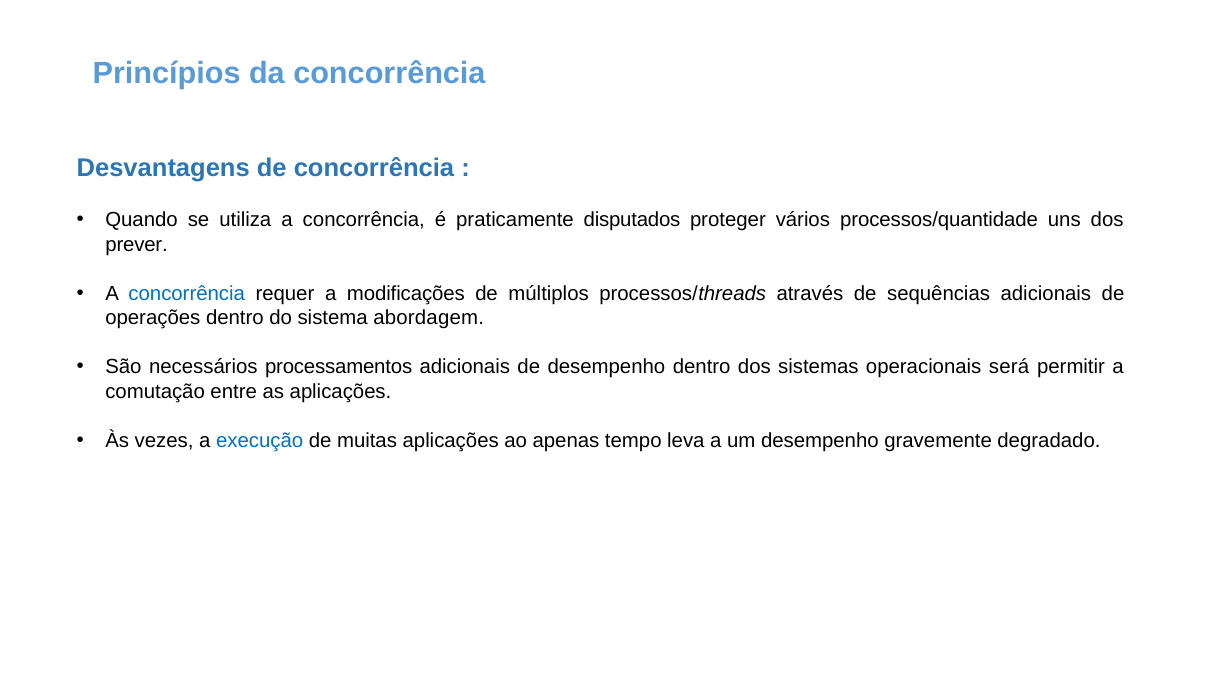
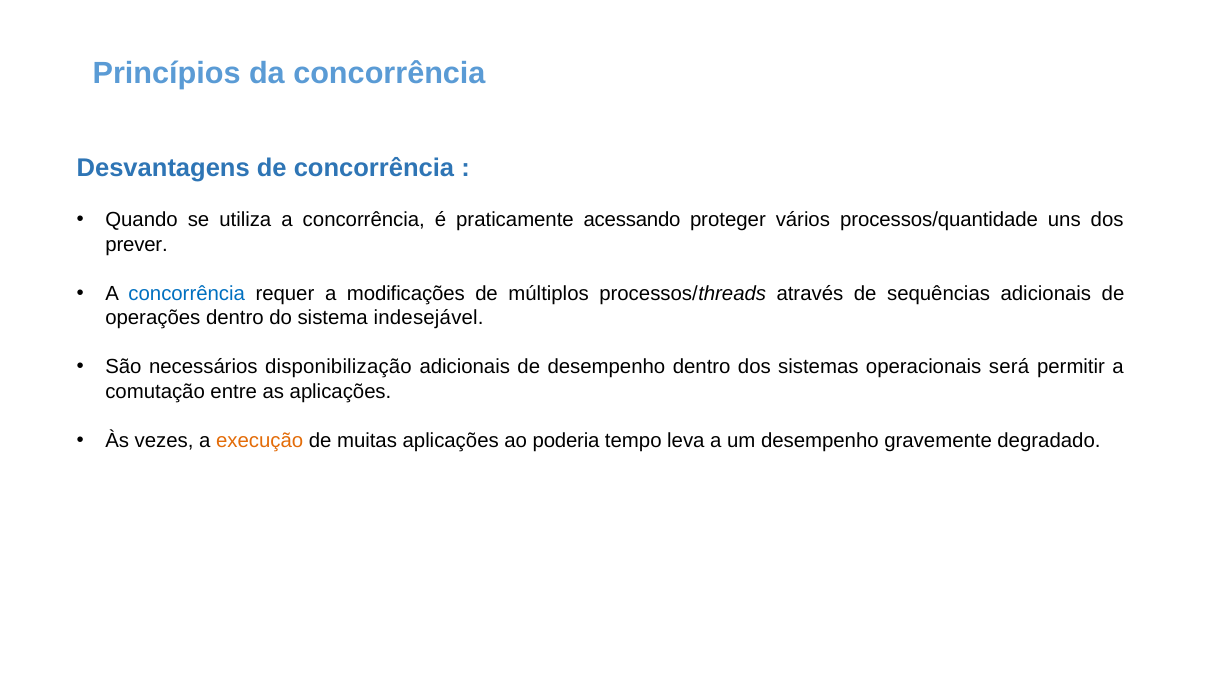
disputados: disputados -> acessando (632, 220)
abordagem: abordagem -> indesejável (429, 318)
processamentos: processamentos -> disponibilização (338, 367)
execução colour: blue -> orange (260, 441)
apenas: apenas -> poderia (566, 441)
